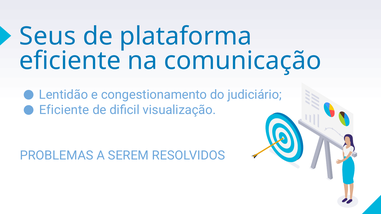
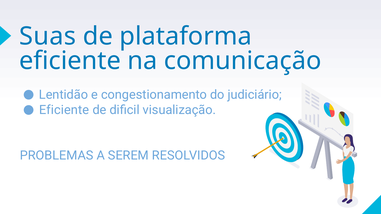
Seus: Seus -> Suas (48, 36)
